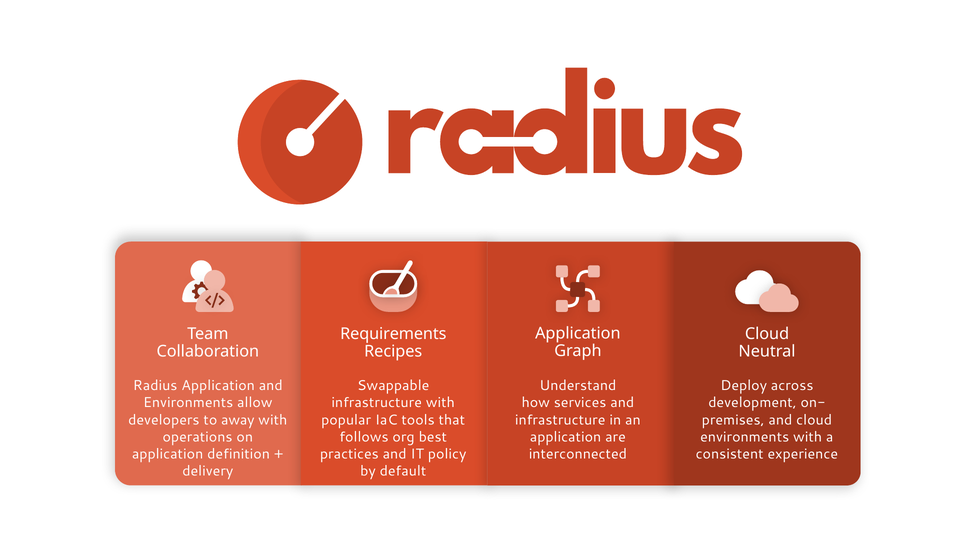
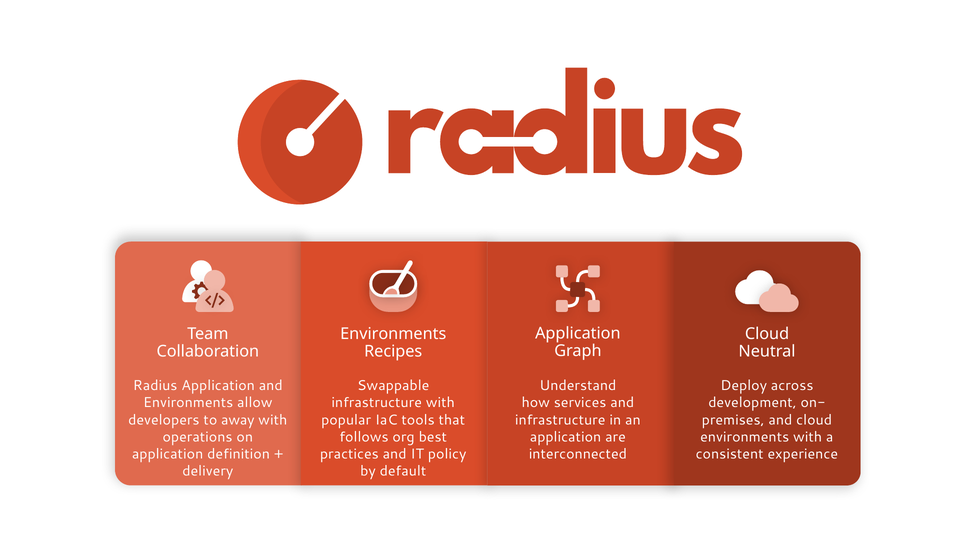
Requirements: Requirements -> Environments (393, 334)
